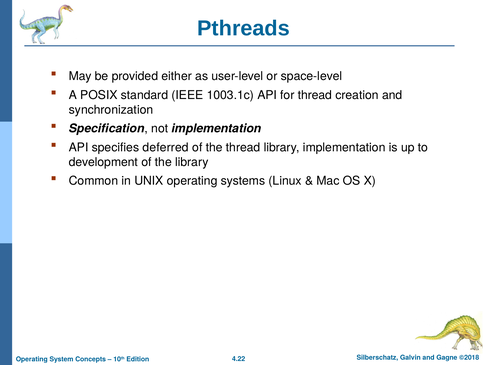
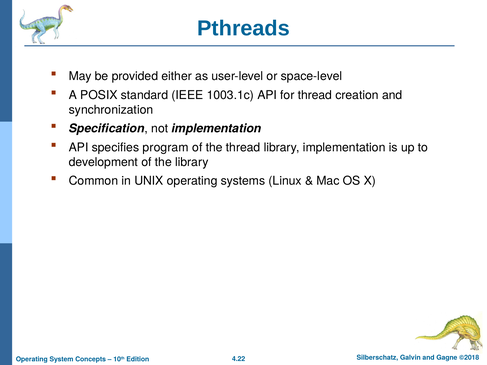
deferred: deferred -> program (166, 147)
